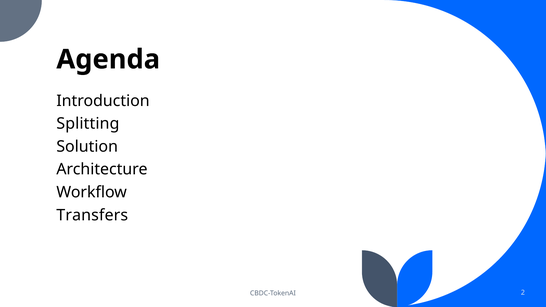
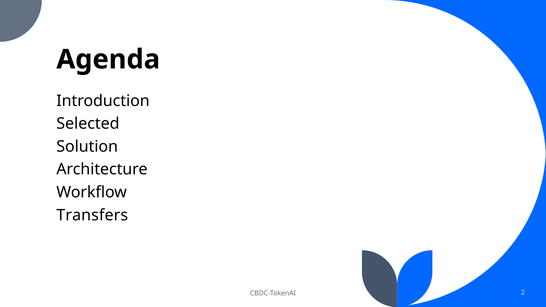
Splitting: Splitting -> Selected (88, 124)
